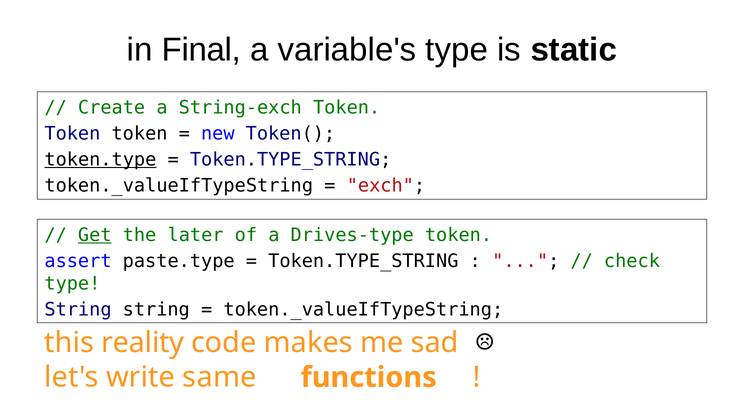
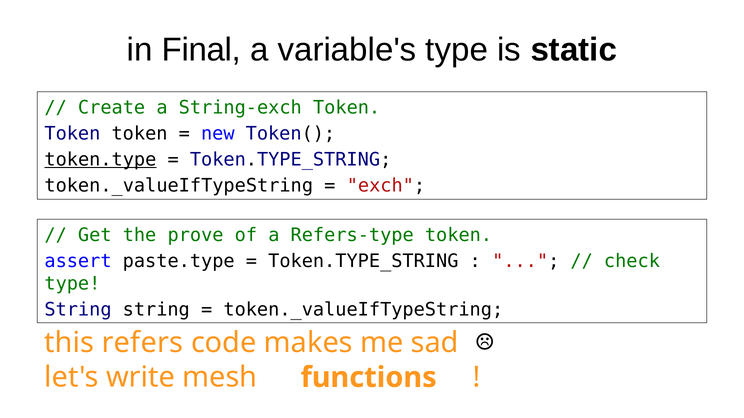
Get underline: present -> none (95, 235)
later: later -> prove (196, 235)
Drives-type: Drives-type -> Refers-type (352, 235)
reality: reality -> refers (142, 343)
same: same -> mesh (220, 378)
